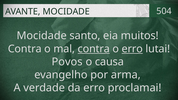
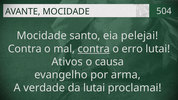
muitos: muitos -> pelejai (140, 36)
erro underline: present -> none (132, 49)
Povos: Povos -> Ativos (67, 62)
da erro: erro -> lutai (94, 88)
